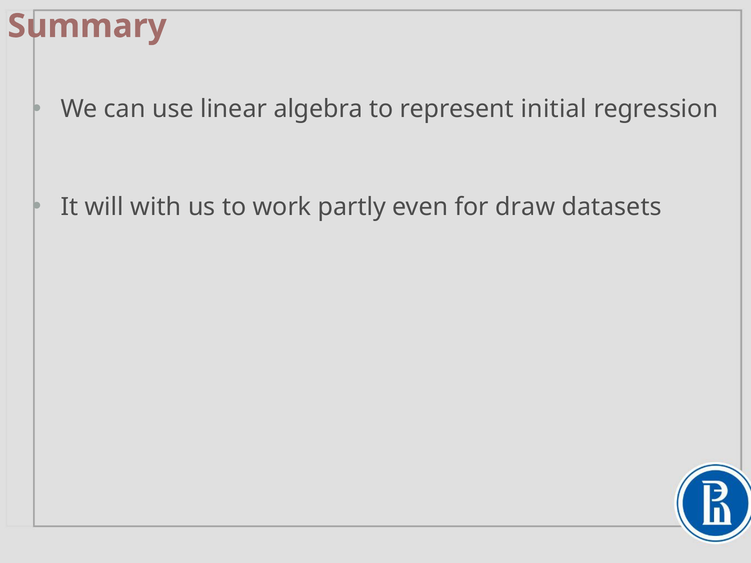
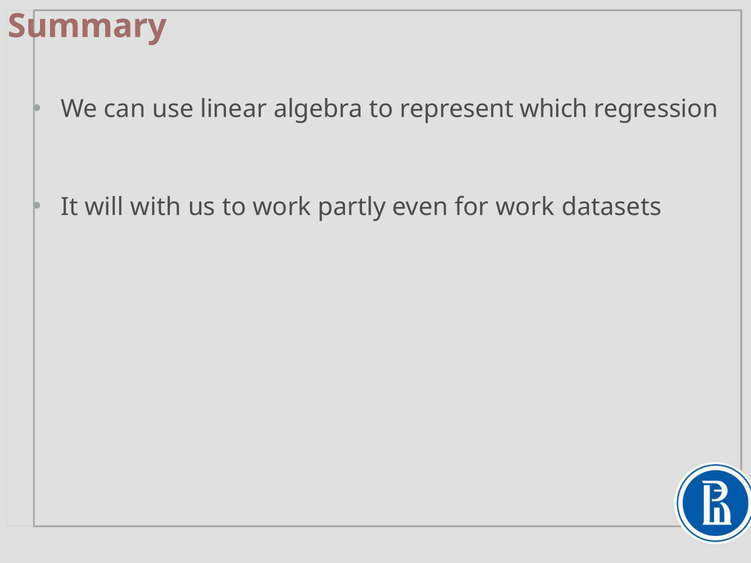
initial: initial -> which (554, 109)
for draw: draw -> work (525, 207)
